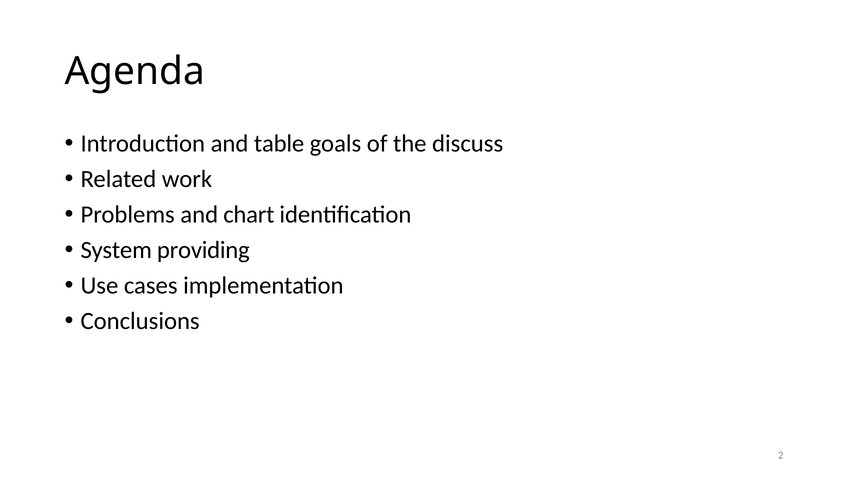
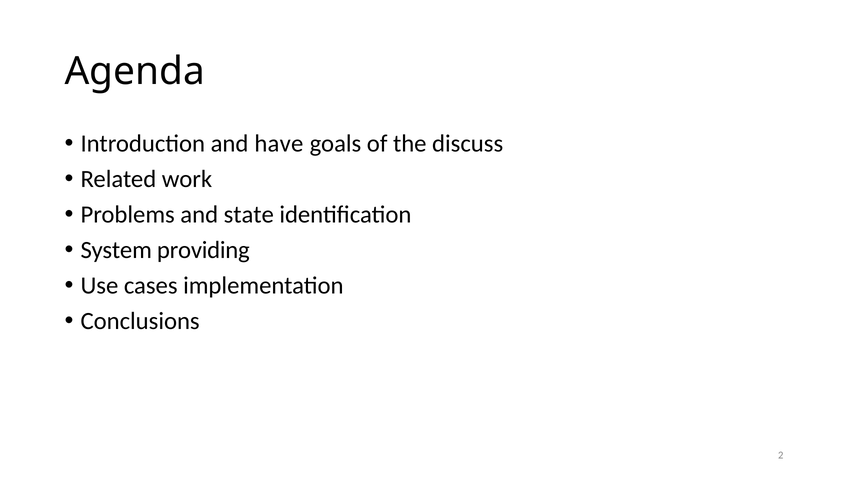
table: table -> have (279, 143)
chart: chart -> state (249, 214)
